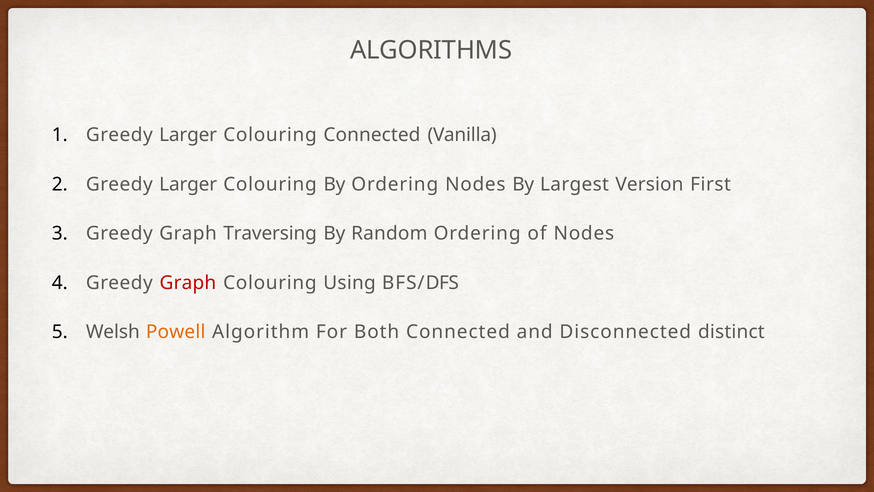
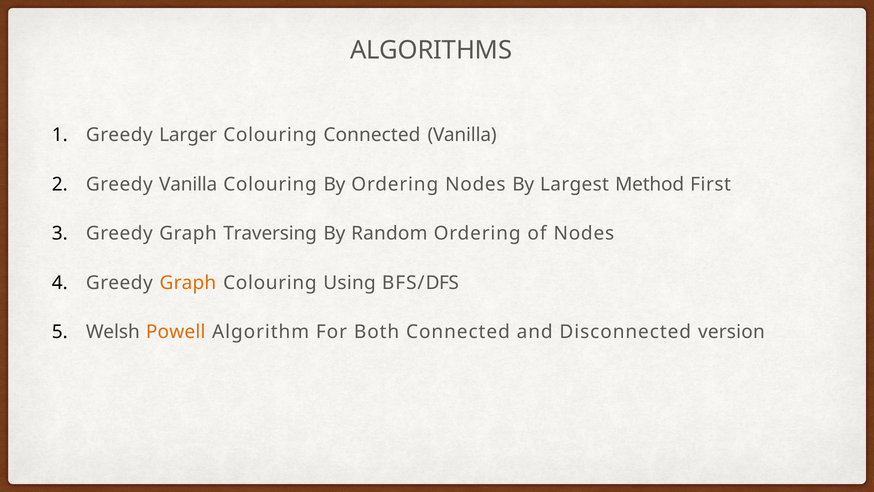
Larger: Larger -> Vanilla (188, 184)
Version: Version -> Method (650, 184)
Graph colour: red -> orange (188, 283)
distinct: distinct -> version (731, 332)
